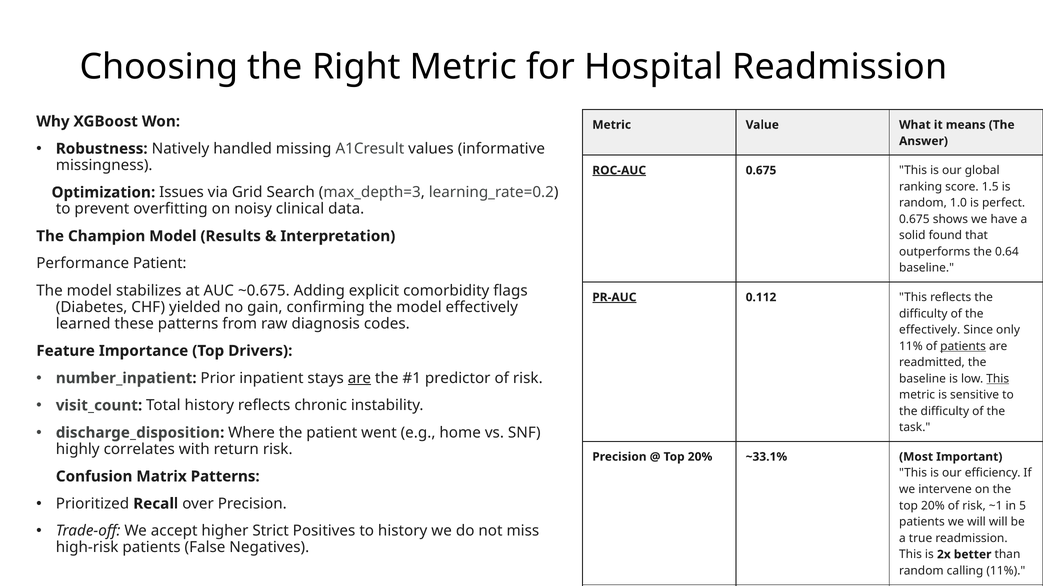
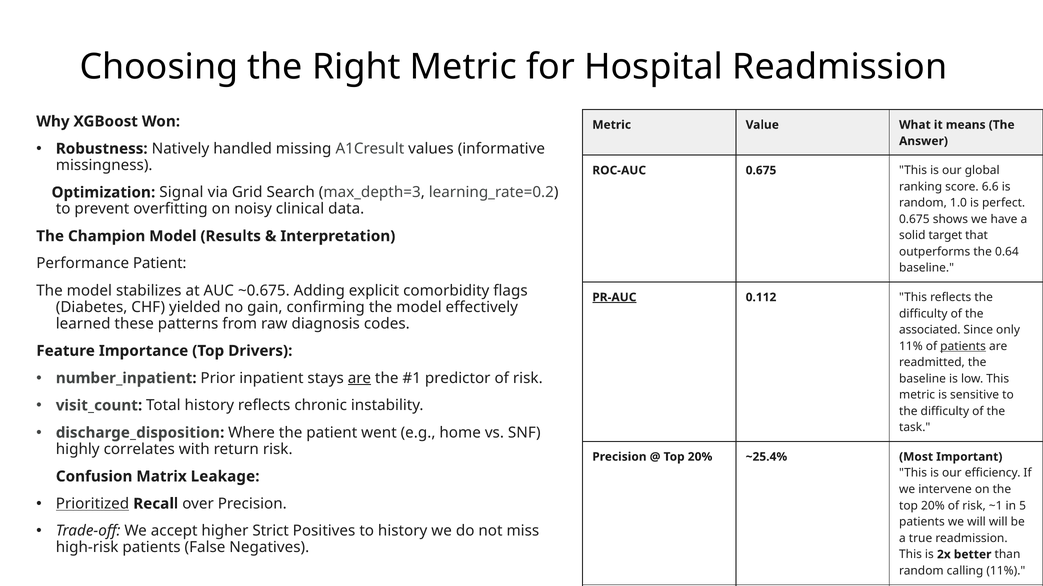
ROC-AUC underline: present -> none (619, 171)
1.5: 1.5 -> 6.6 (990, 187)
Issues: Issues -> Signal (181, 193)
found: found -> target (945, 236)
effectively: effectively -> associated (930, 330)
This underline: present -> none (998, 379)
~33.1%: ~33.1% -> ~25.4% (766, 457)
Matrix Patterns: Patterns -> Leakage (225, 477)
Prioritized underline: none -> present (92, 504)
